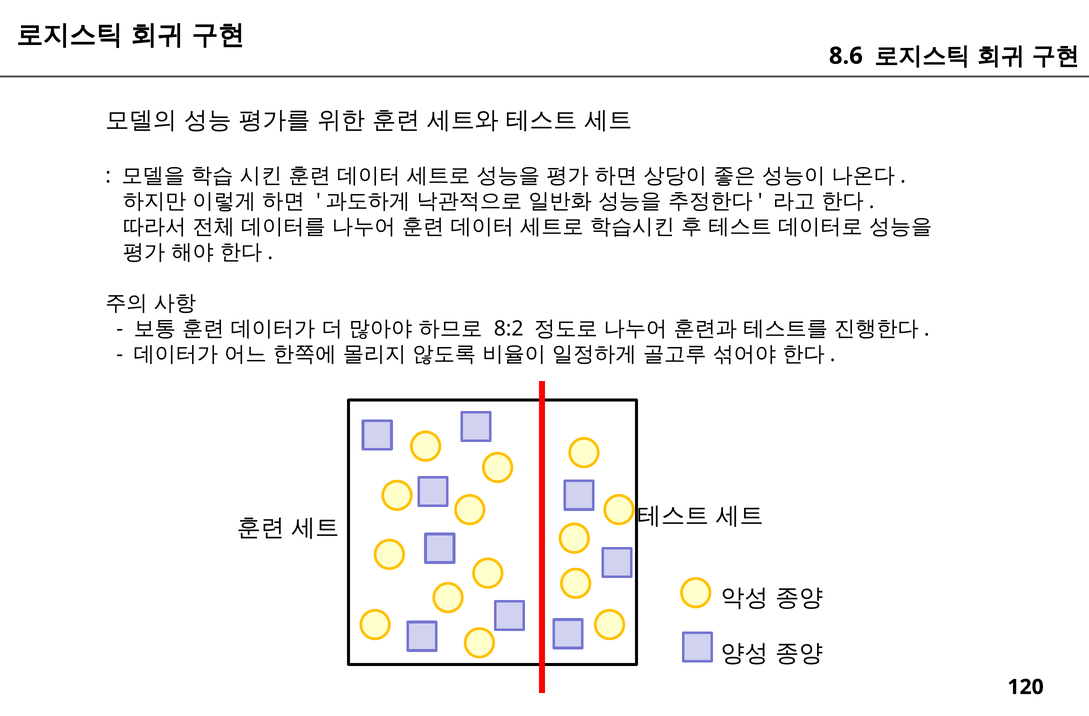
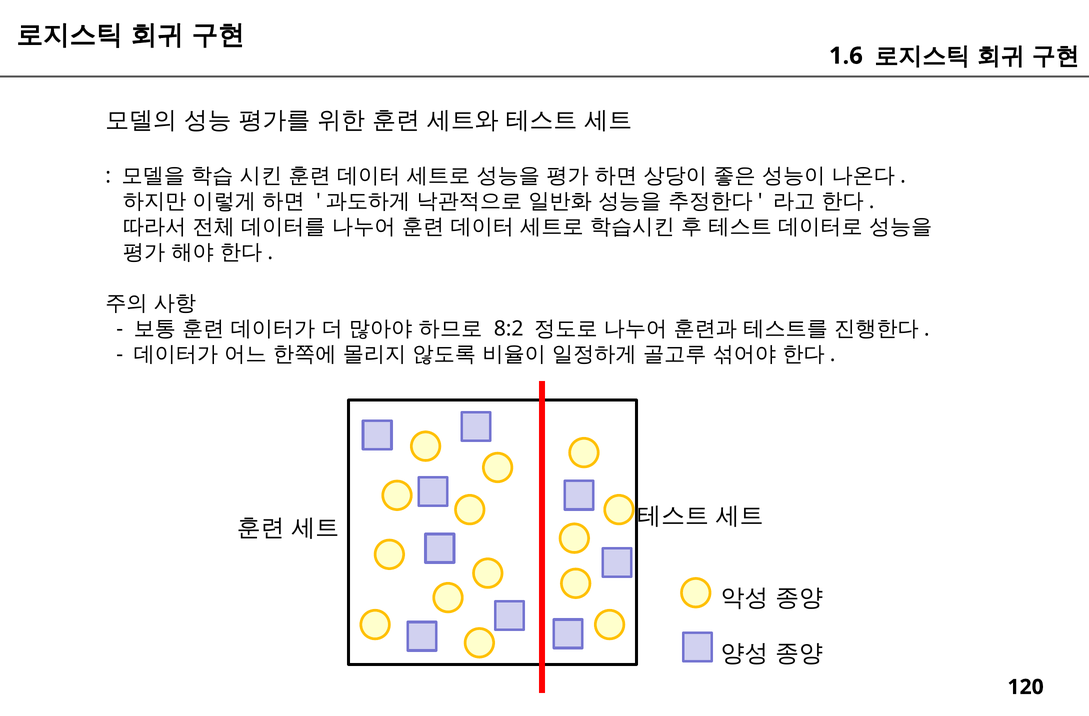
8.6: 8.6 -> 1.6 (846, 56)
